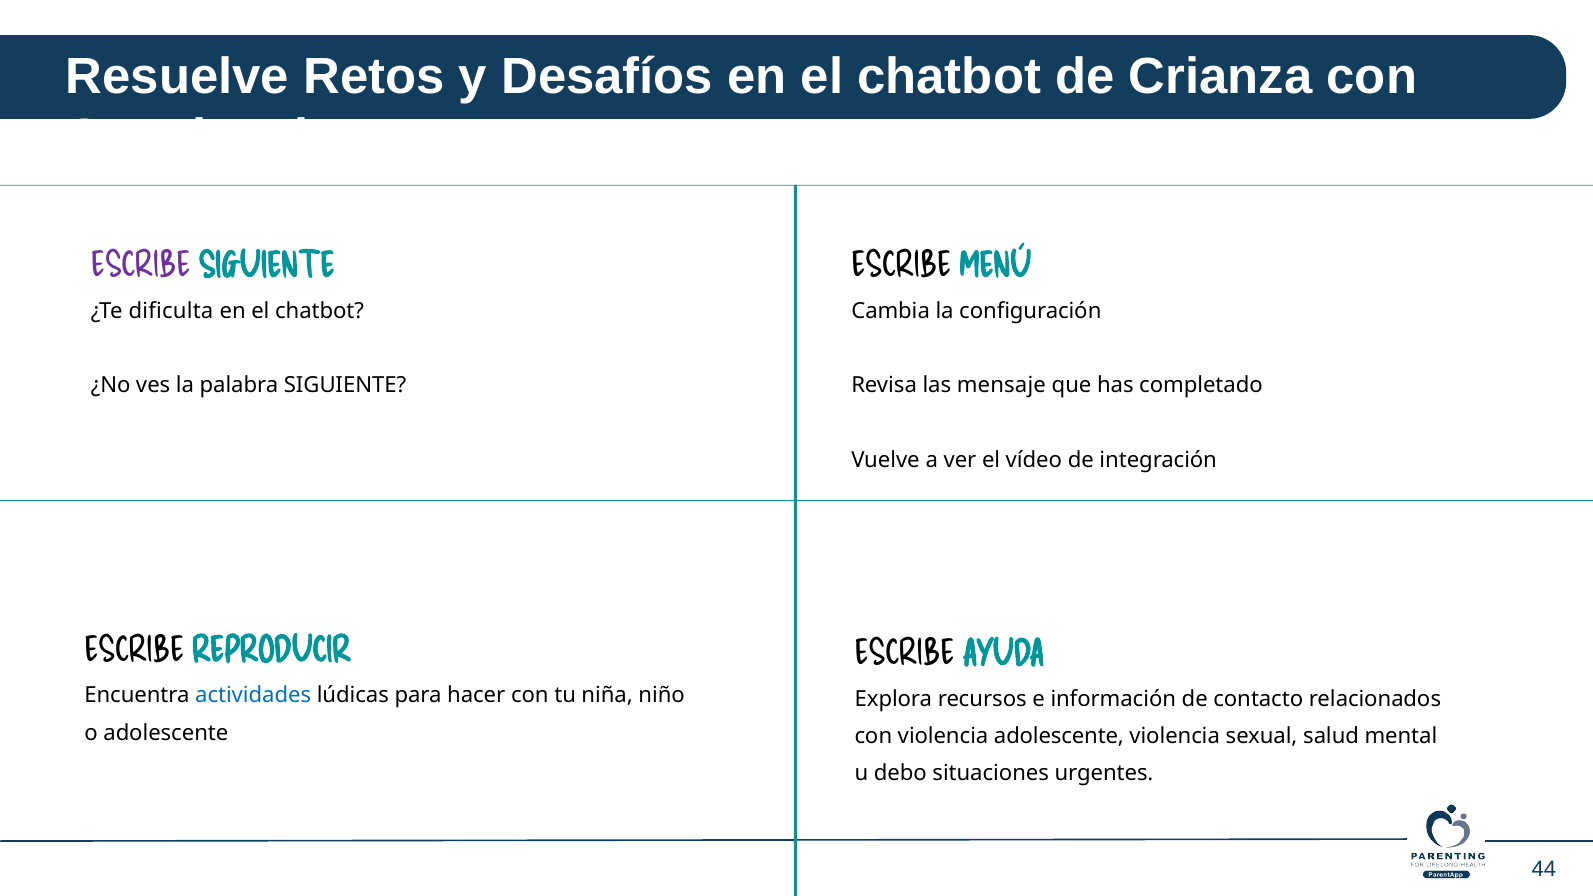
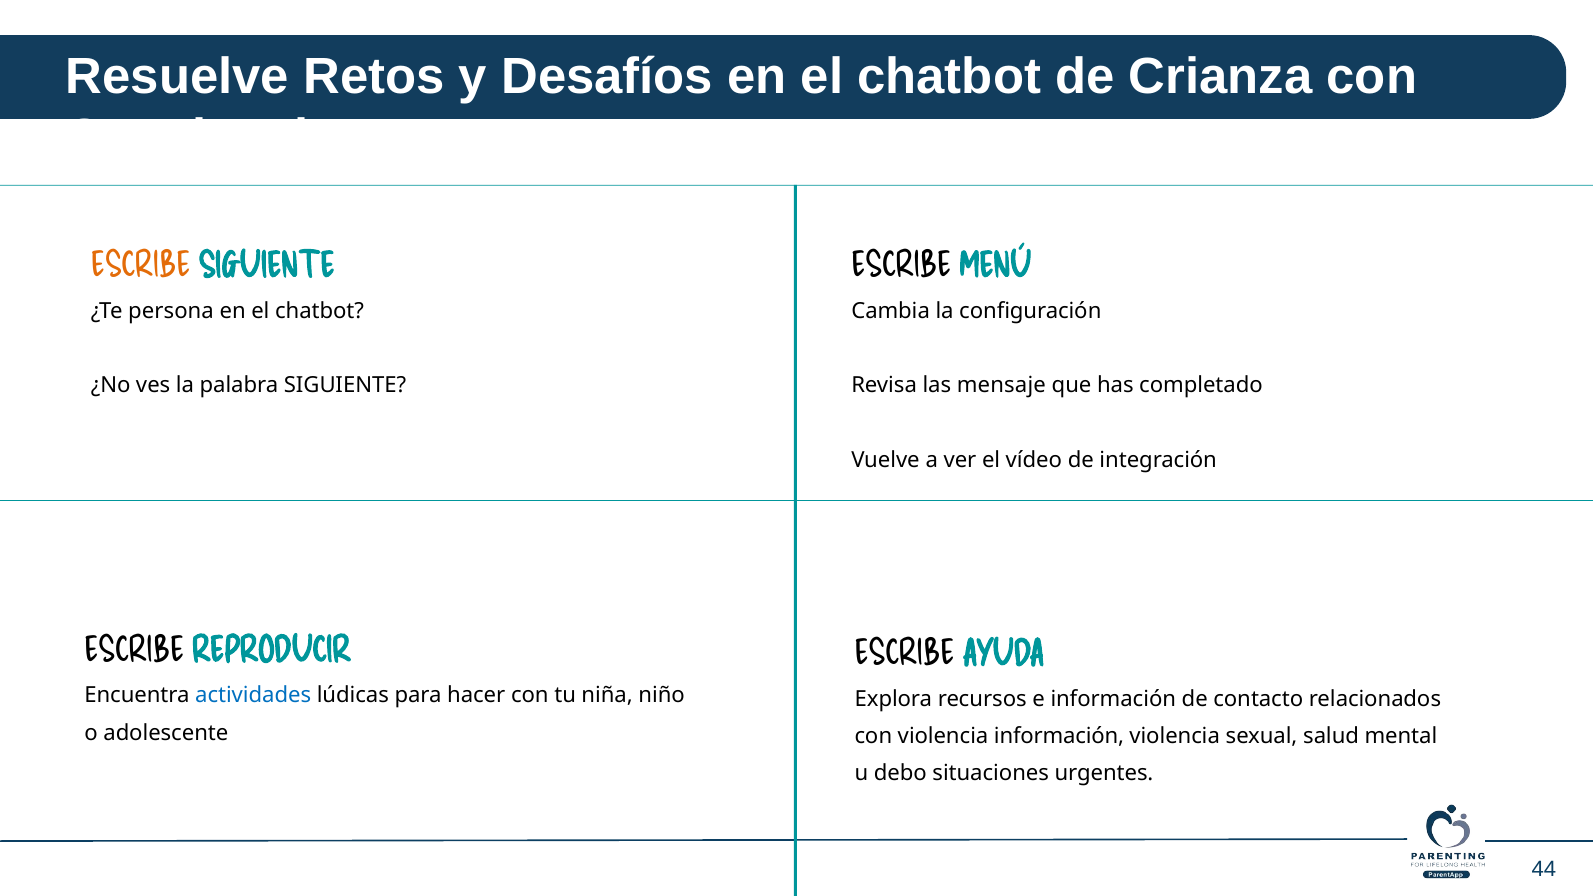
ESCRIBE colour: purple -> orange (141, 266)
dificulta: dificulta -> persona (171, 311)
violencia adolescente: adolescente -> información (1059, 737)
